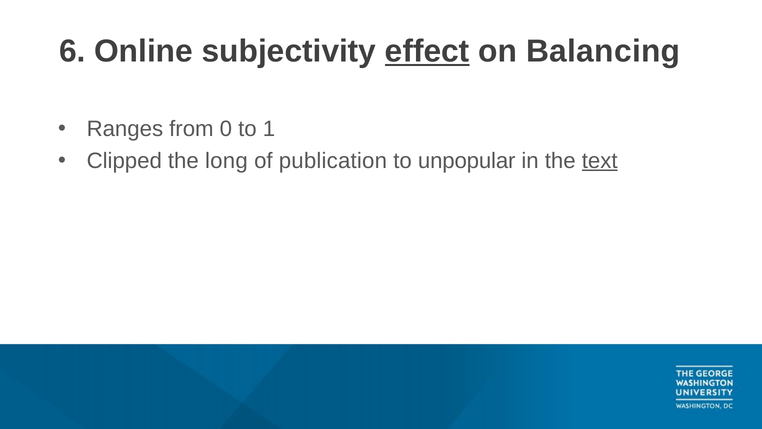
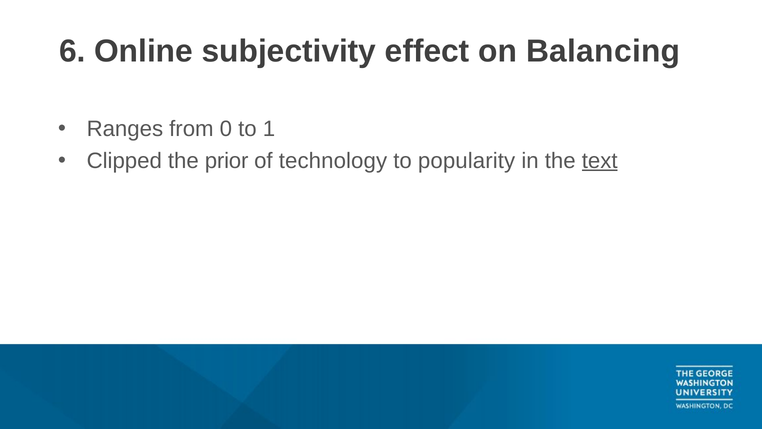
effect underline: present -> none (427, 51)
long: long -> prior (227, 161)
publication: publication -> technology (333, 161)
unpopular: unpopular -> popularity (467, 161)
